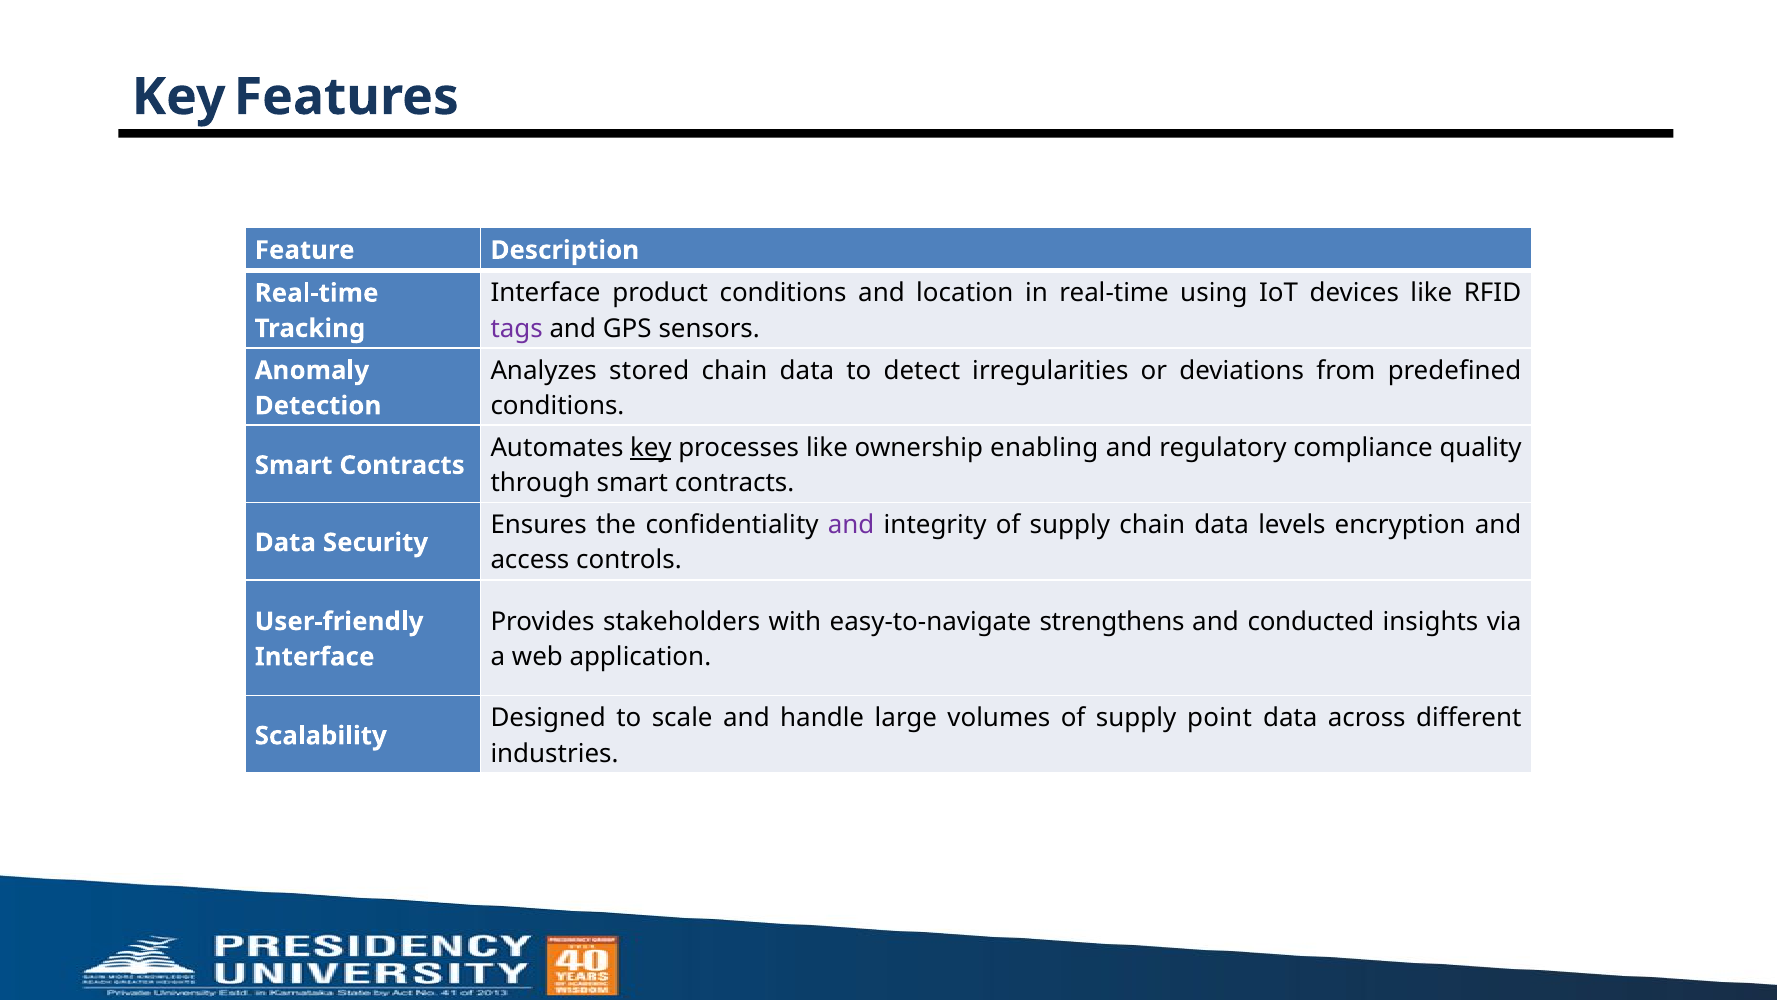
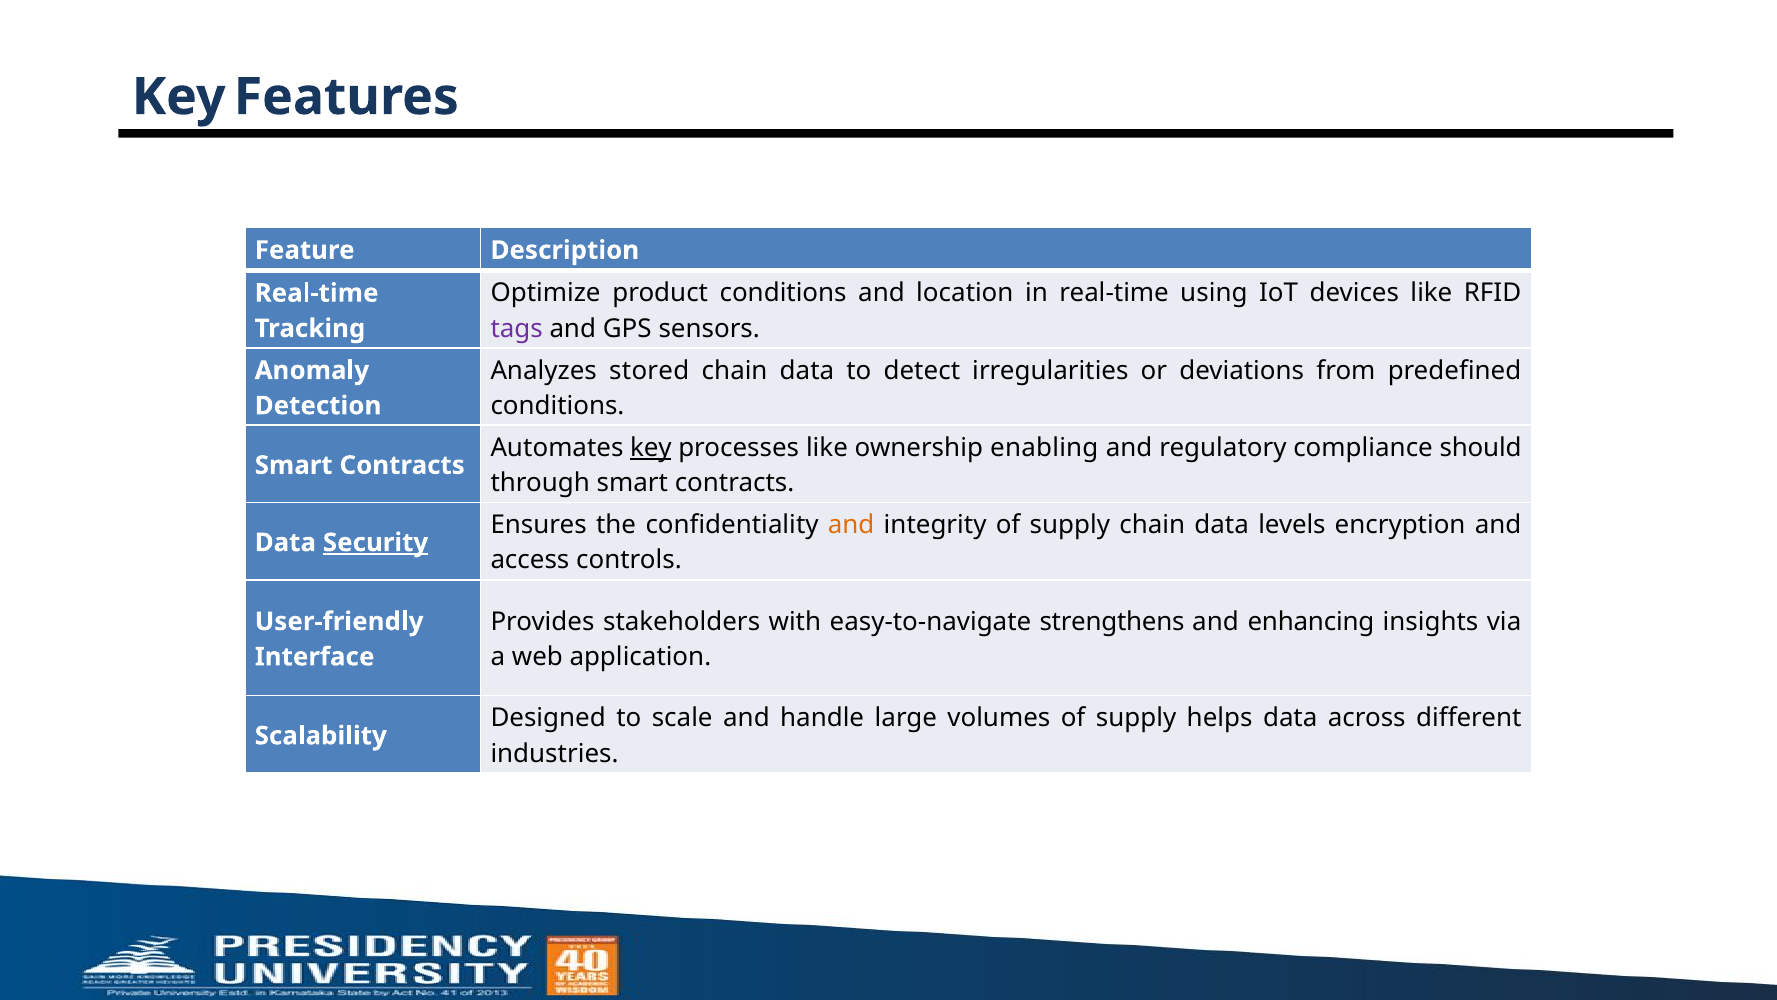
Interface: Interface -> Optimize (546, 293)
quality: quality -> should (1481, 448)
and colour: purple -> orange (851, 525)
Security underline: none -> present (376, 542)
conducted: conducted -> enhancing (1311, 621)
point: point -> helps (1220, 718)
